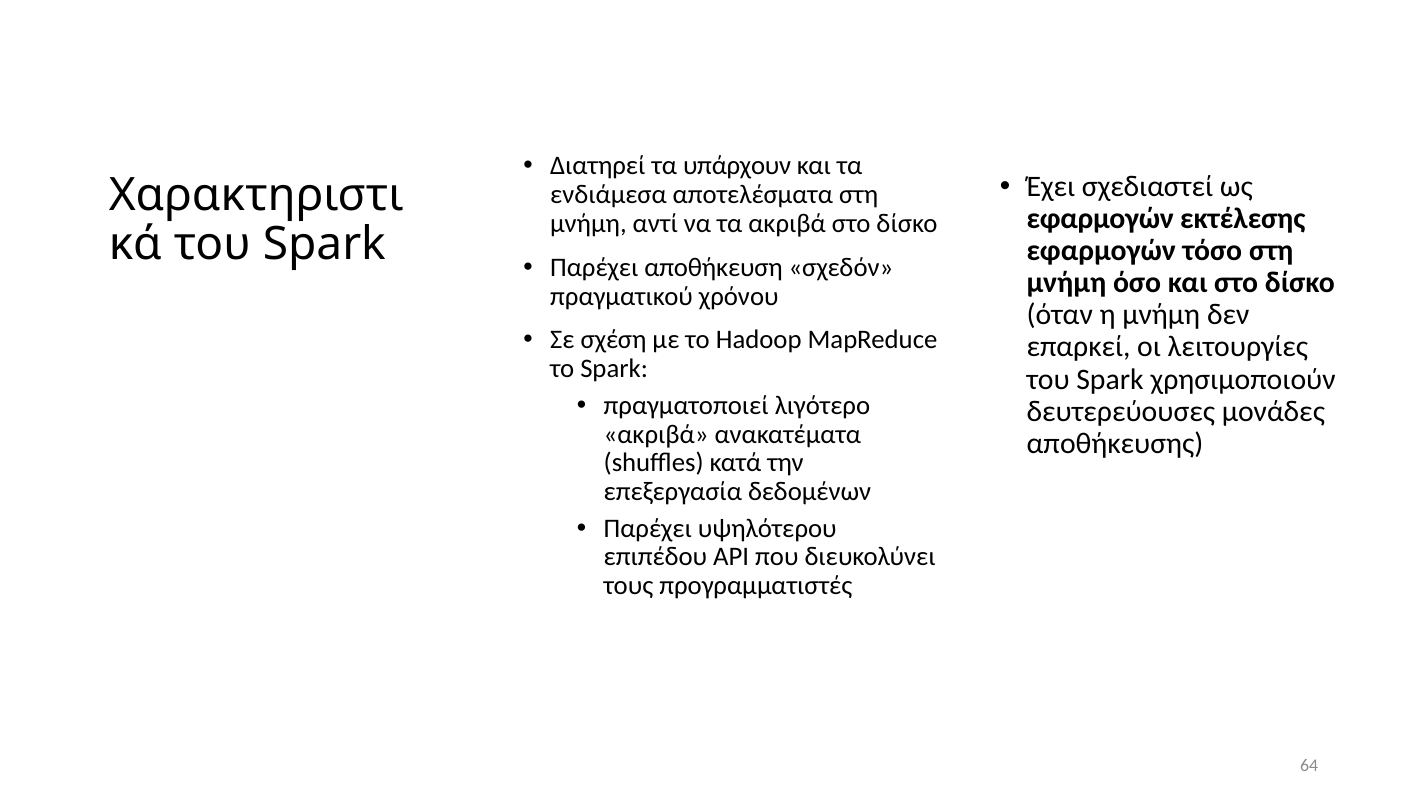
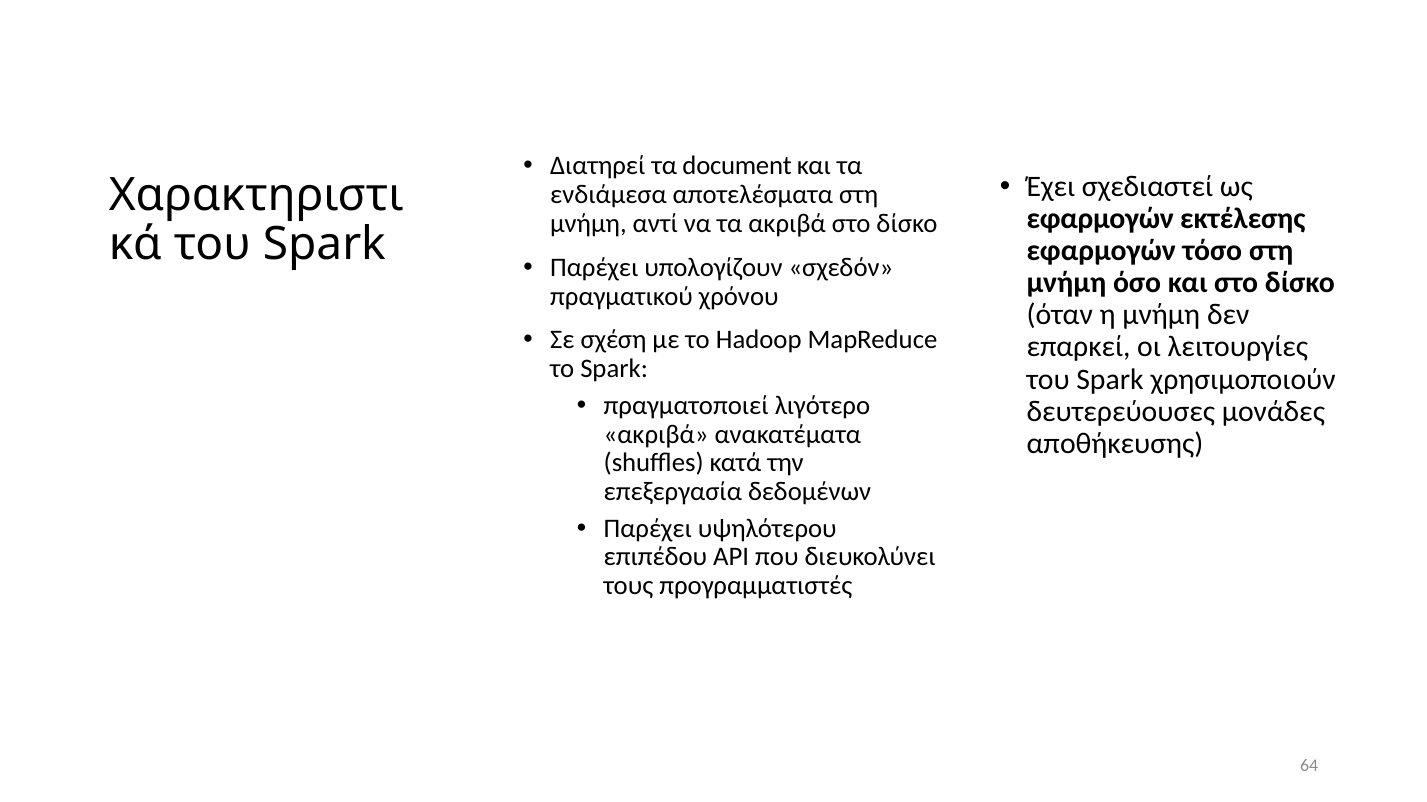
υπάρχουν: υπάρχουν -> document (737, 166)
αποθήκευση: αποθήκευση -> υπολογίζουν (713, 268)
